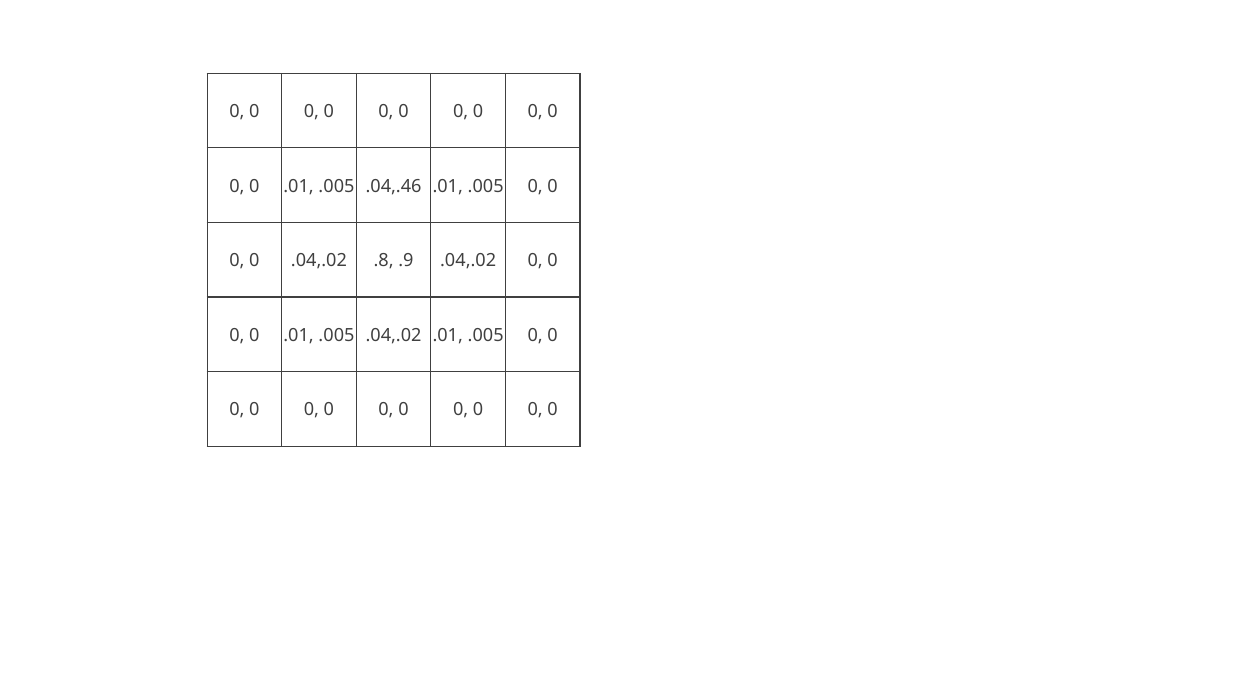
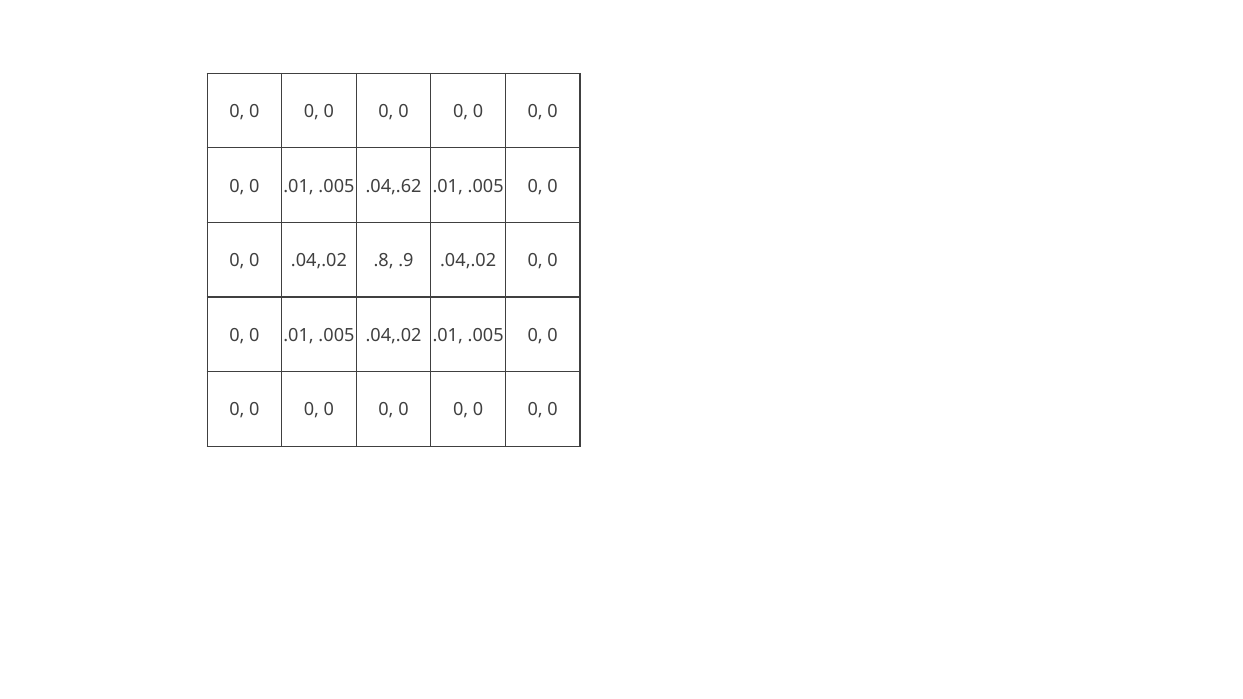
.04,.46: .04,.46 -> .04,.62 (394, 186)
